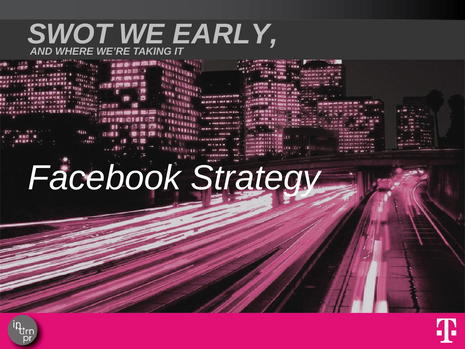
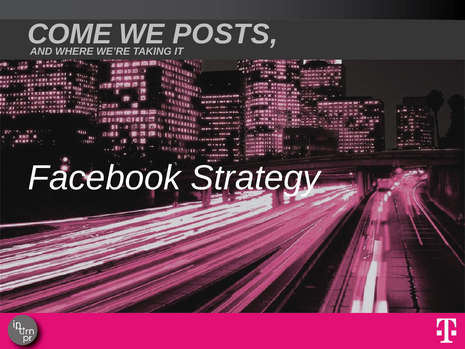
SWOT: SWOT -> COME (70, 34)
EARLY: EARLY -> POSTS (225, 34)
